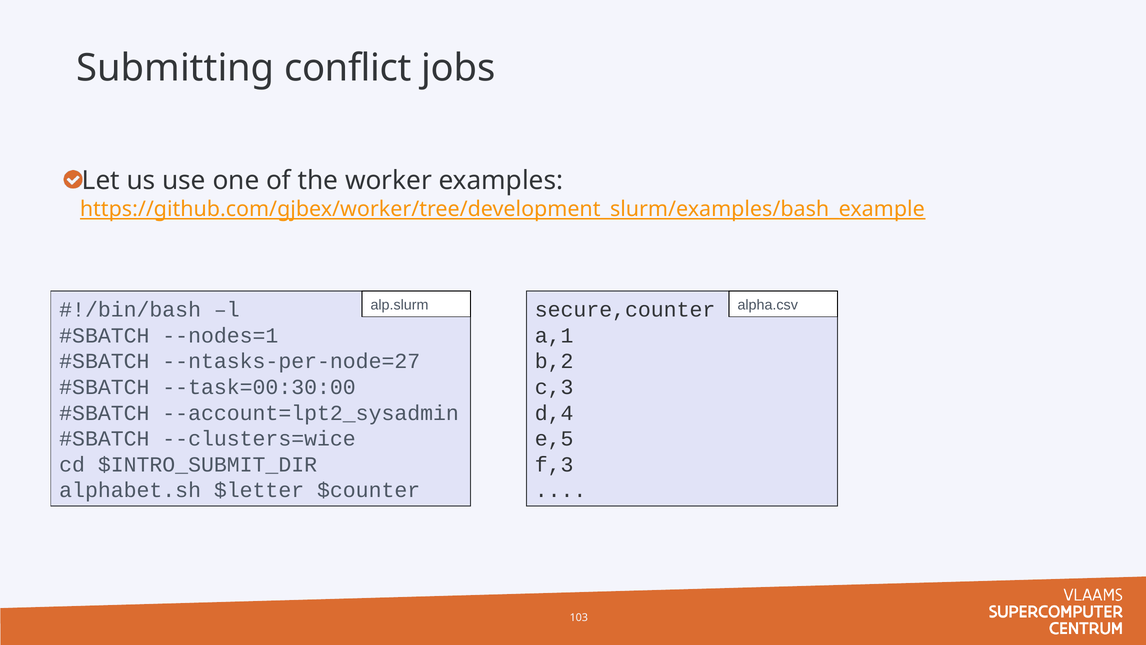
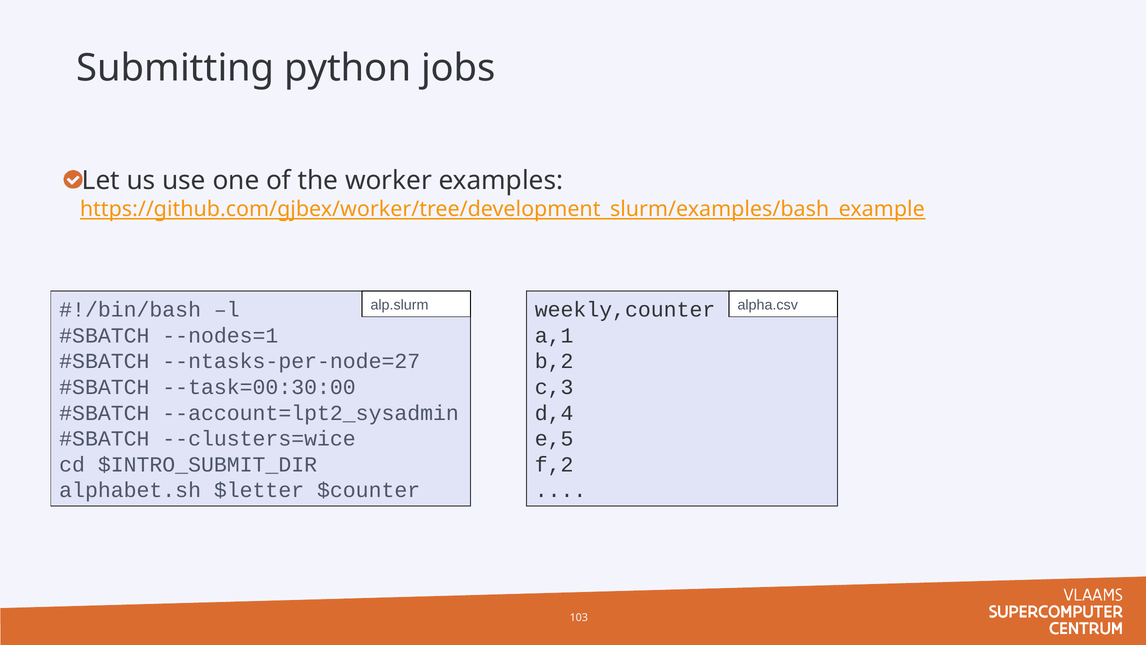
conflict: conflict -> python (348, 68)
secure,counter: secure,counter -> weekly,counter (625, 310)
f,3: f,3 -> f,2 (554, 464)
